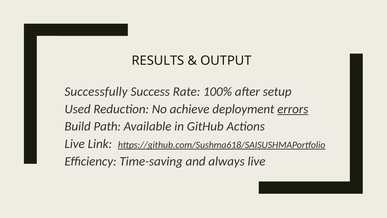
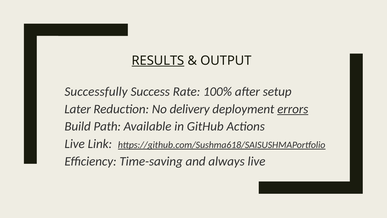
RESULTS underline: none -> present (158, 61)
Used: Used -> Later (78, 109)
achieve: achieve -> delivery (190, 109)
